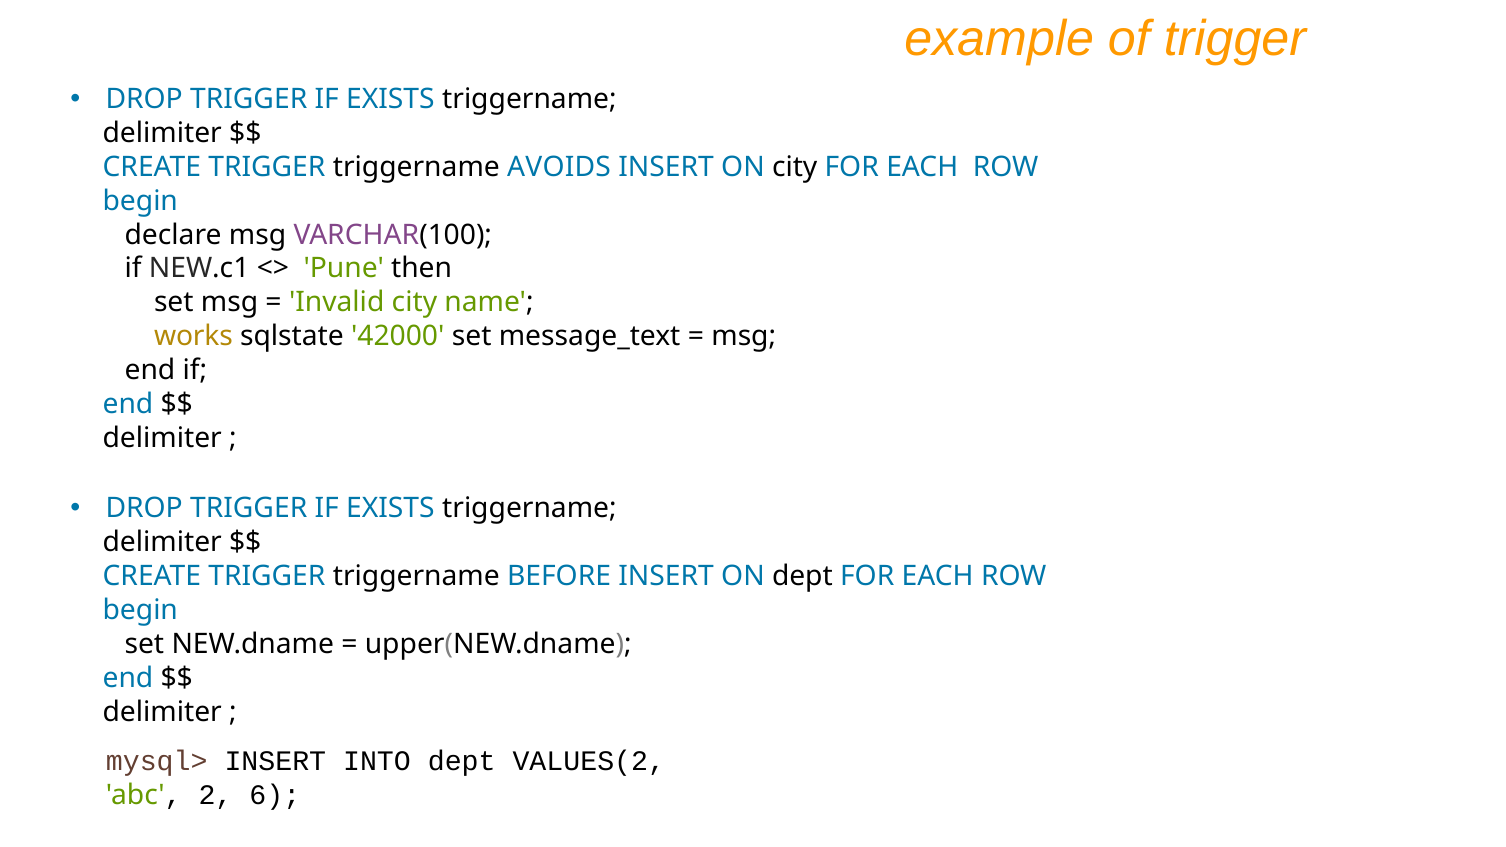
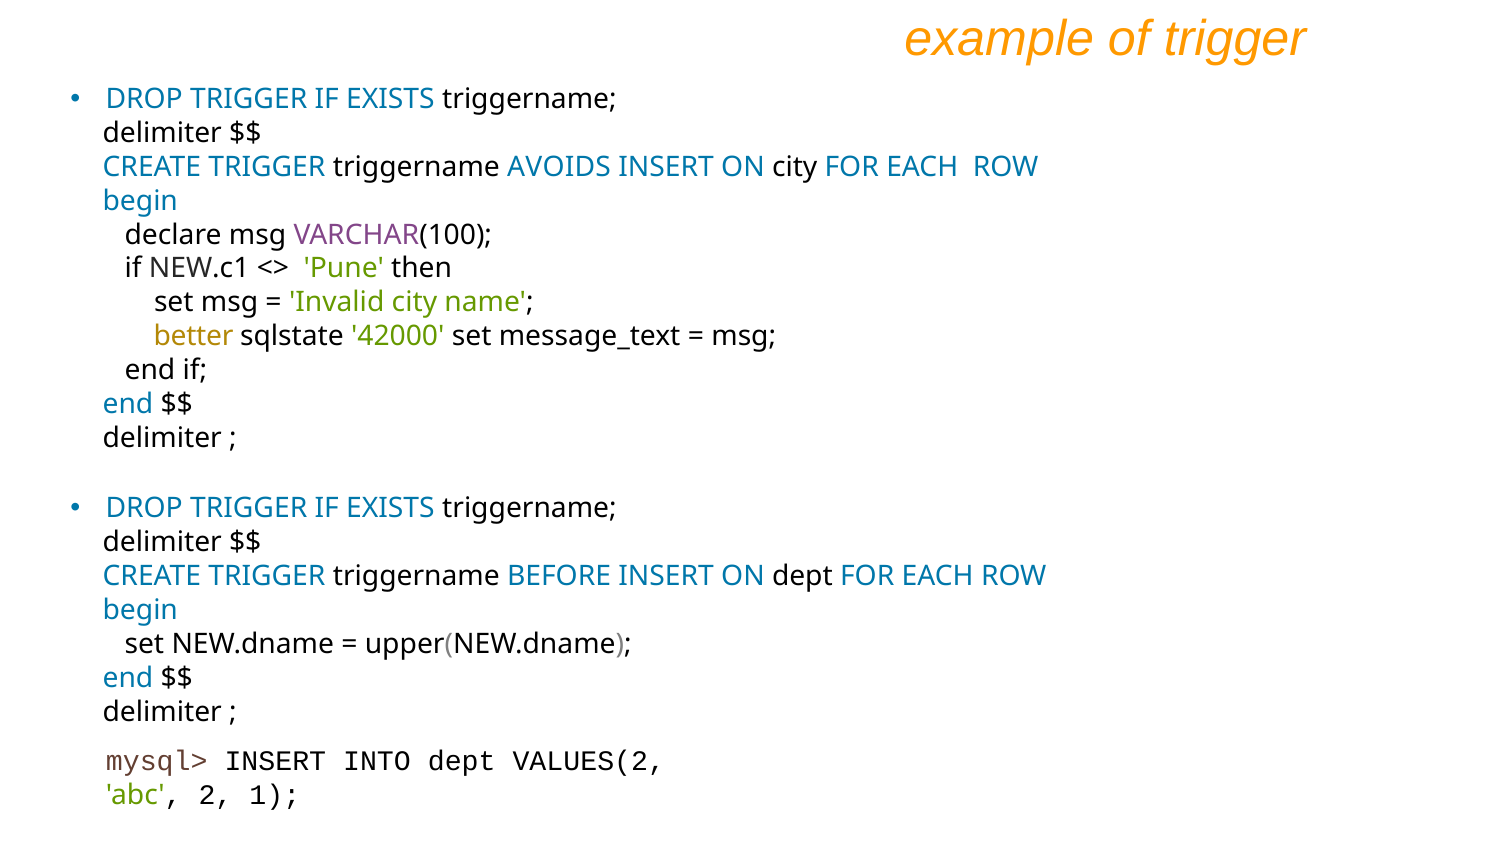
works: works -> better (194, 336)
6: 6 -> 1 (275, 795)
